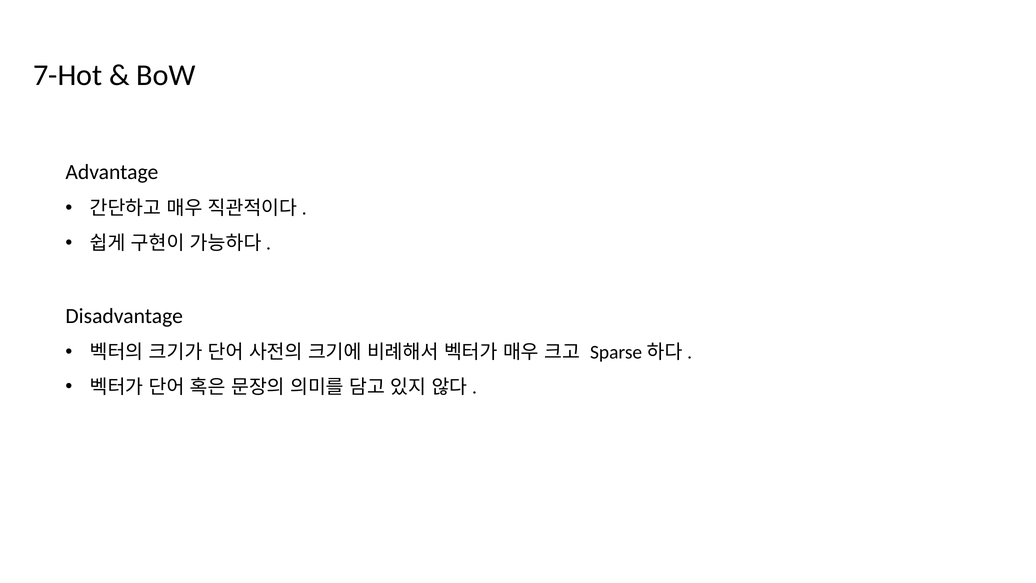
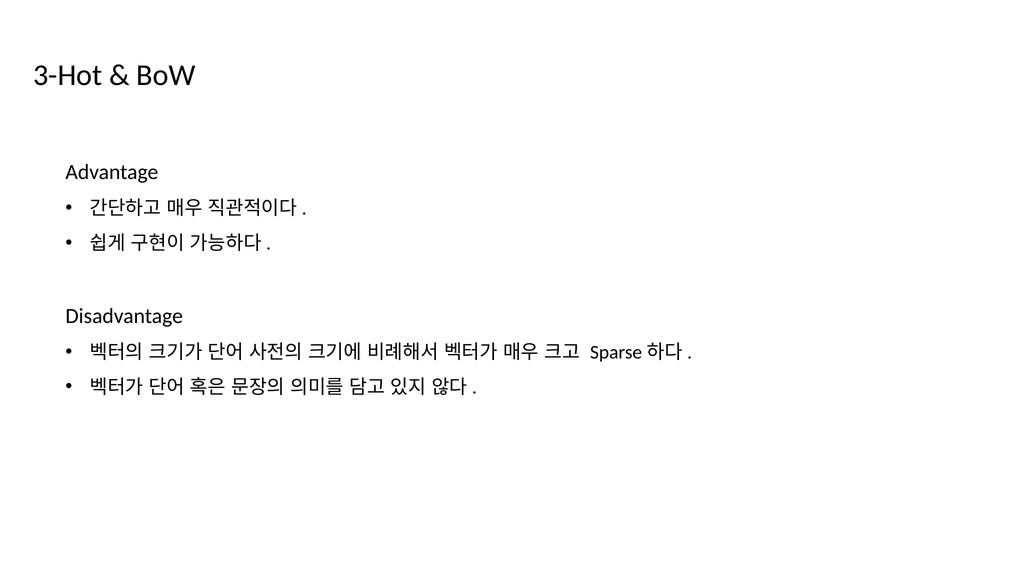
7-Hot: 7-Hot -> 3-Hot (68, 75)
